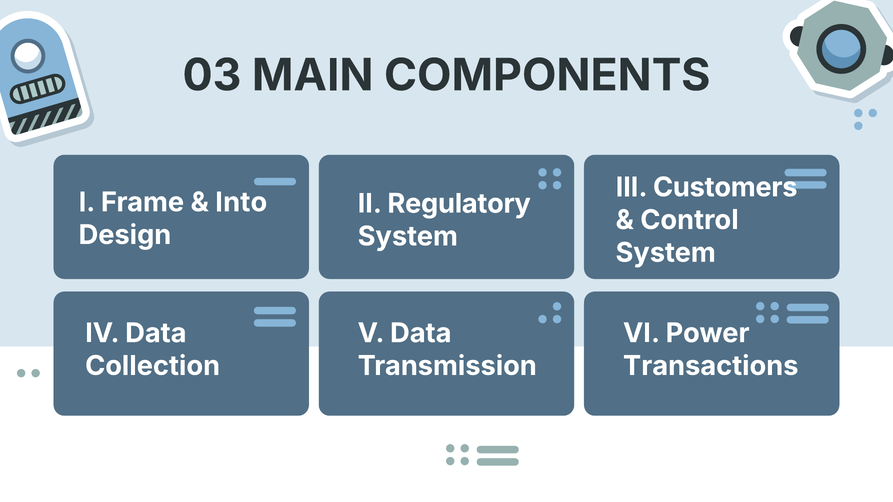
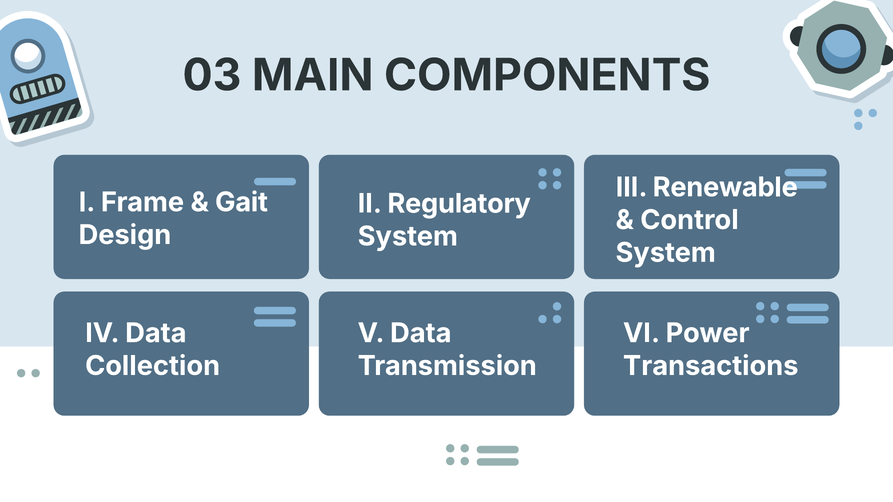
Customers: Customers -> Renewable (725, 187)
Into: Into -> Gait (241, 202)
